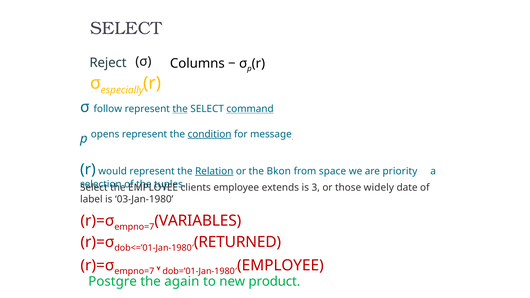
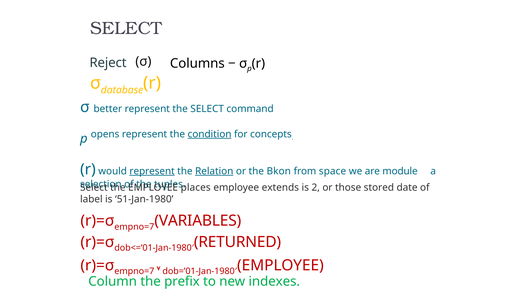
especially: especially -> database (122, 90)
follow: follow -> better (108, 109)
the underline: present -> none (180, 109)
command underline: present -> none (250, 109)
message: message -> concepts (271, 134)
represent underline: none -> present (152, 171)
priority: priority -> module (400, 171)
clients: clients -> places (196, 187)
3: 3 -> 2 (316, 187)
widely: widely -> stored (379, 187)
03-Jan-1980: 03-Jan-1980 -> 51-Jan-1980 (144, 199)
Postgre: Postgre -> Column (113, 281)
again: again -> prefix (182, 281)
product: product -> indexes (274, 281)
